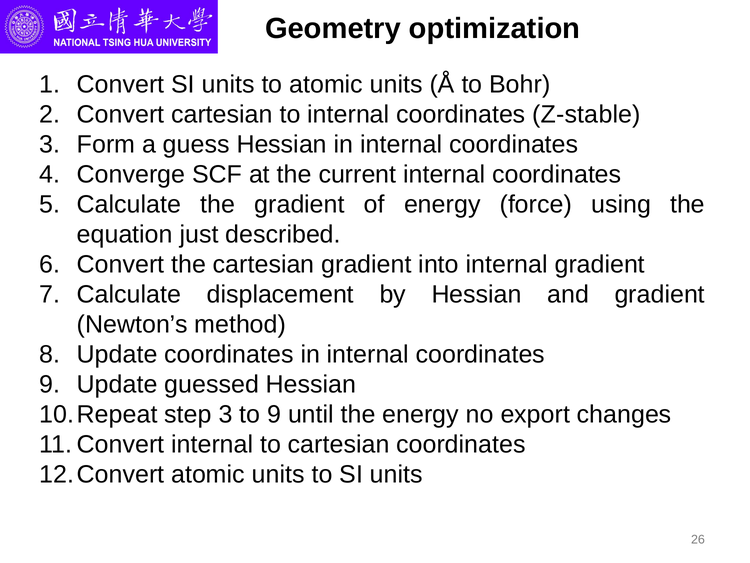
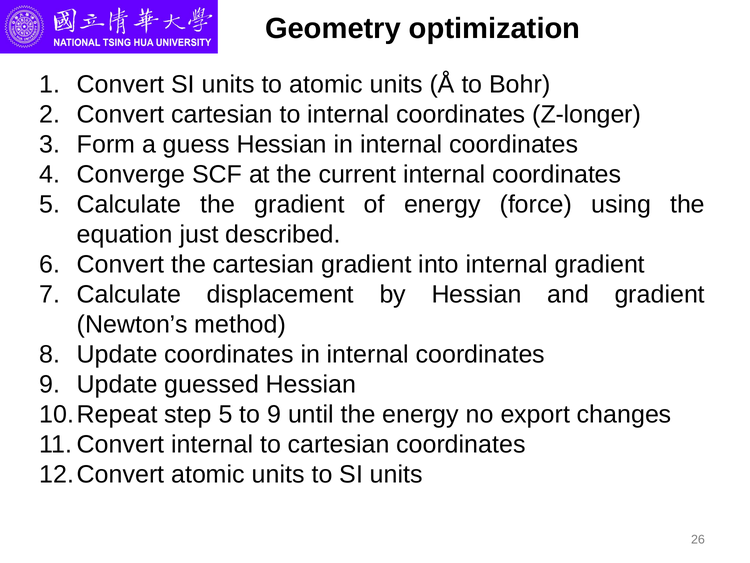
Z-stable: Z-stable -> Z-longer (587, 114)
step 3: 3 -> 5 (226, 414)
